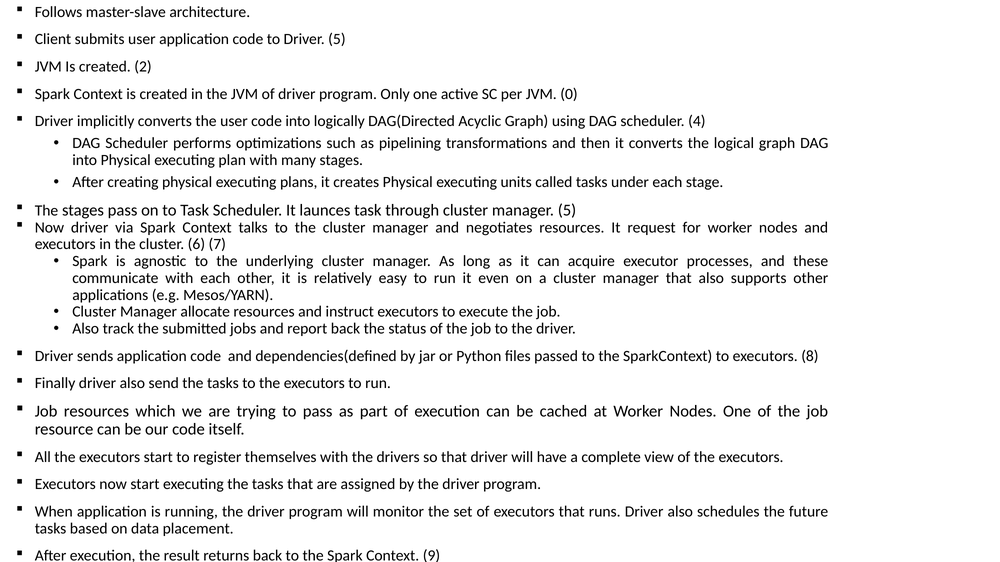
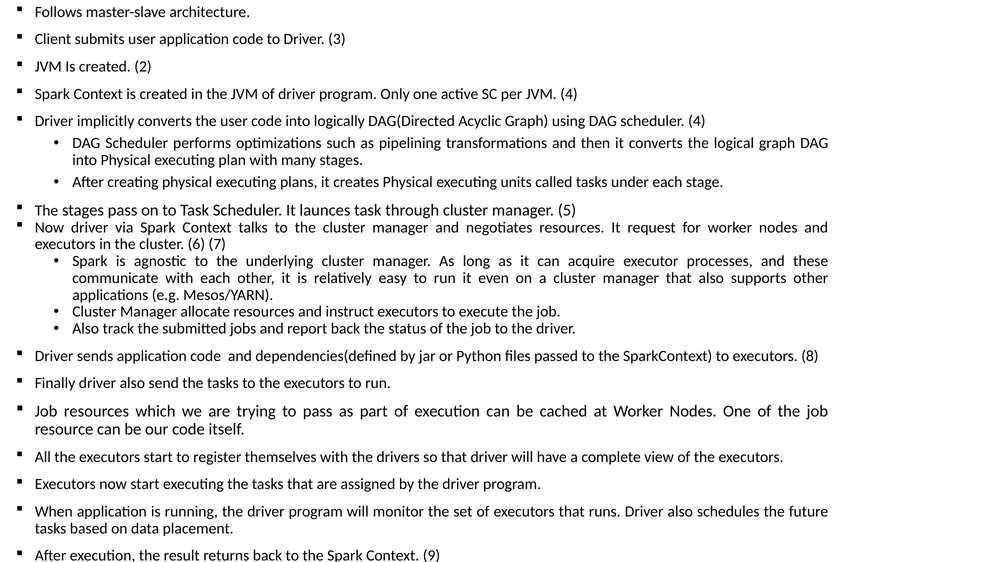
Driver 5: 5 -> 3 (337, 39)
JVM 0: 0 -> 4 (569, 94)
